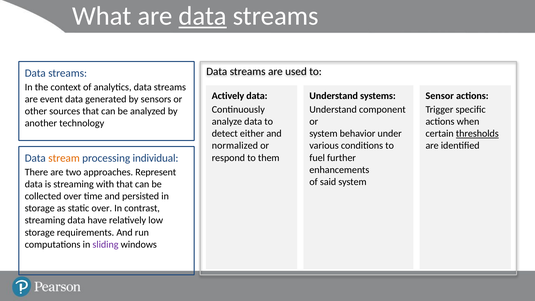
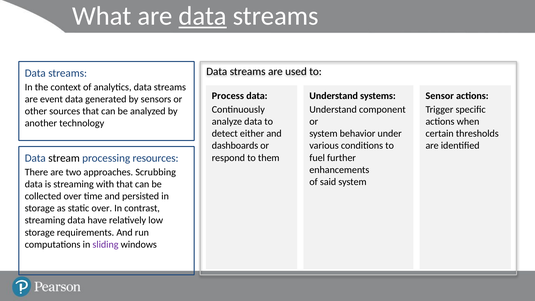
Actively: Actively -> Process (228, 96)
thresholds underline: present -> none (477, 134)
normalized: normalized -> dashboards (235, 146)
stream colour: orange -> black (64, 158)
individual: individual -> resources (156, 158)
Represent: Represent -> Scrubbing (156, 172)
